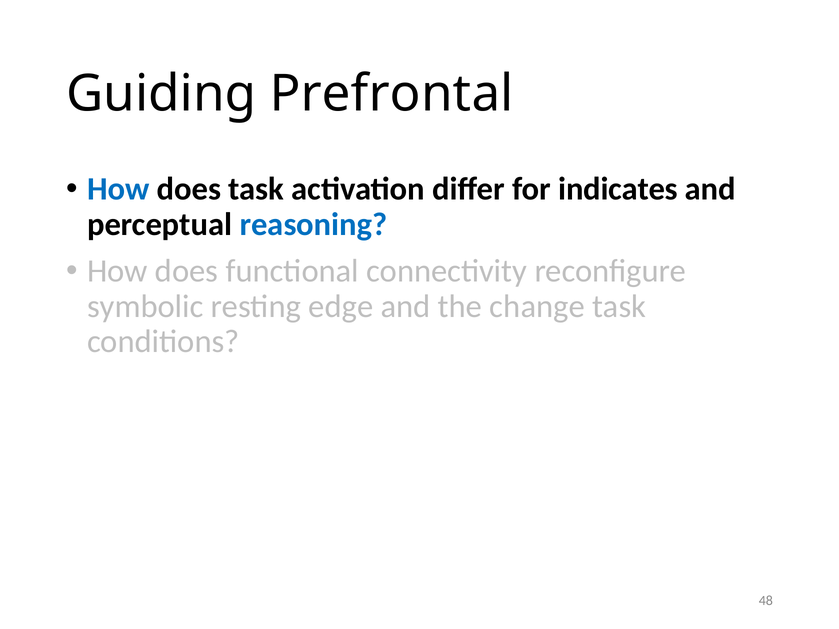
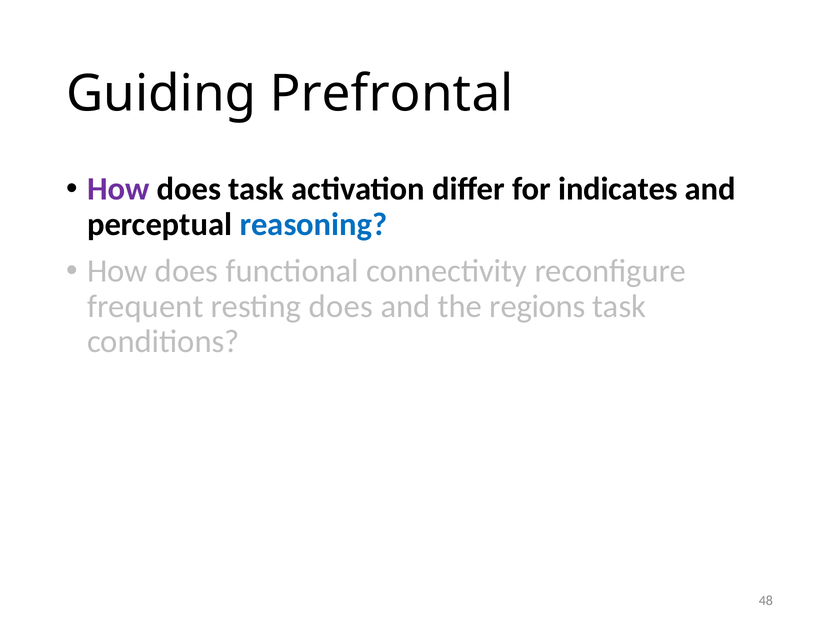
How colour: blue -> purple (118, 189)
symbolic: symbolic -> frequent (145, 307)
resting edge: edge -> does (341, 307)
change: change -> regions (537, 307)
